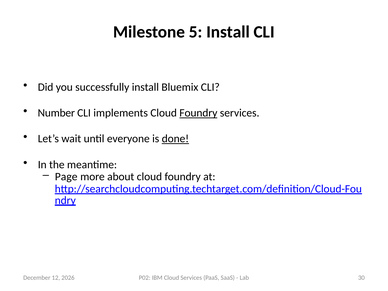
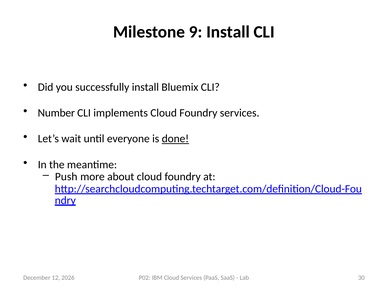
5: 5 -> 9 (196, 32)
Foundry underline: present -> none (198, 113)
Page: Page -> Push (66, 177)
